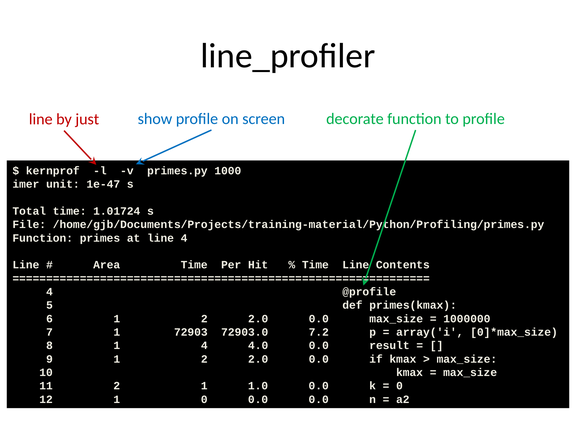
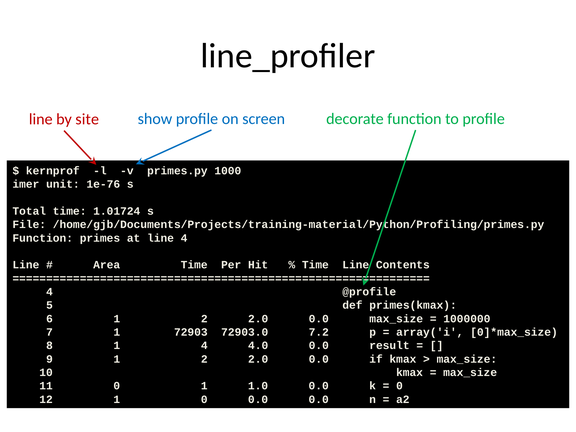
just: just -> site (87, 119)
1e-47: 1e-47 -> 1e-76 (103, 184)
11 2: 2 -> 0 (117, 386)
